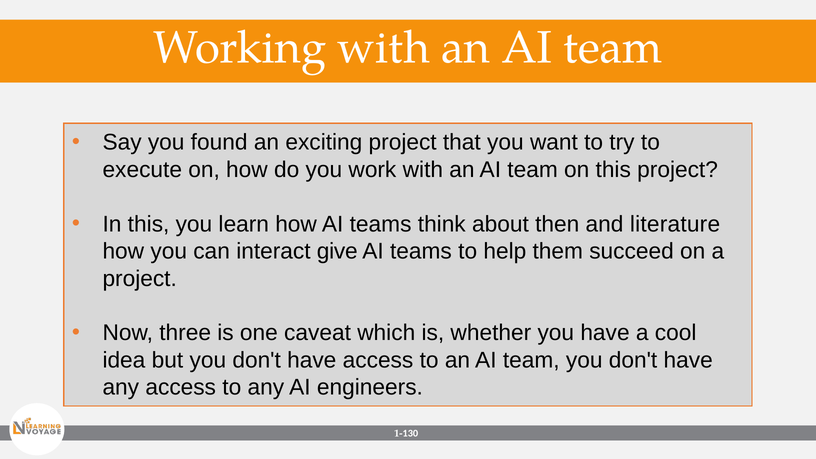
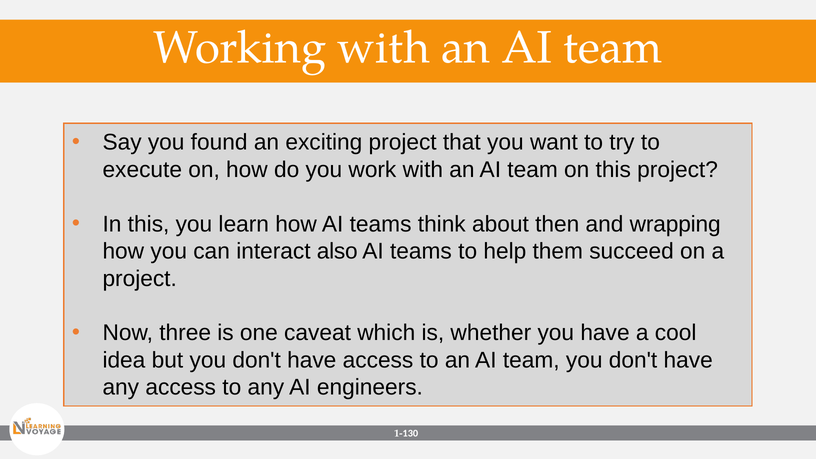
literature: literature -> wrapping (675, 224)
give: give -> also (337, 251)
